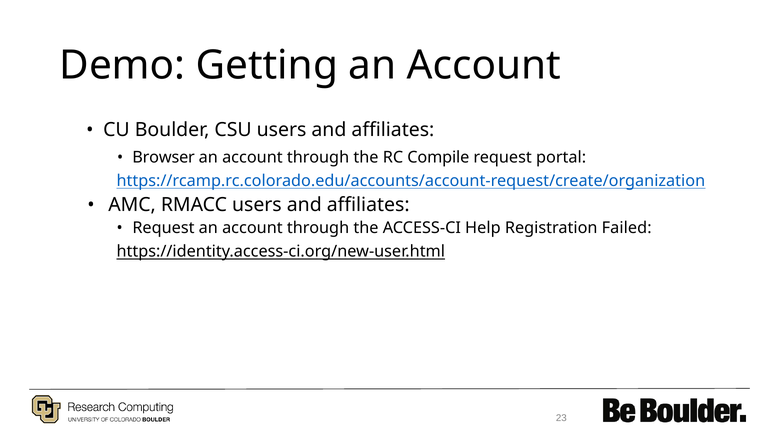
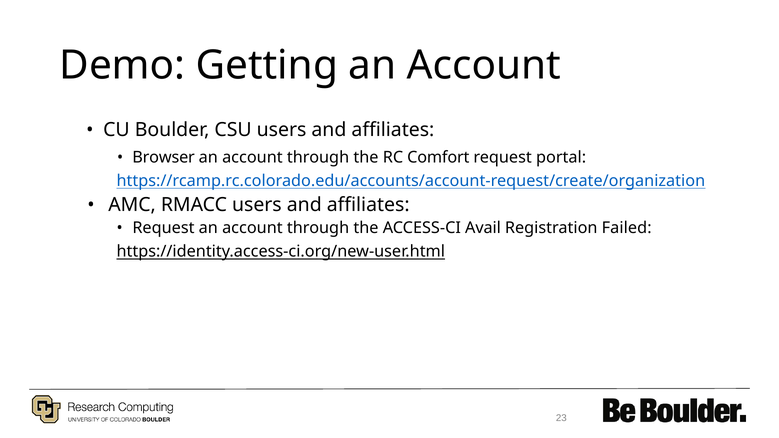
Compile: Compile -> Comfort (438, 157)
Help: Help -> Avail (483, 228)
